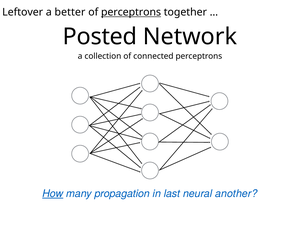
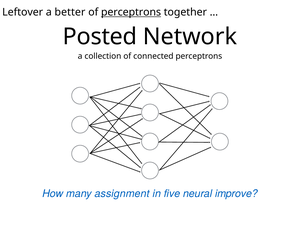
How underline: present -> none (53, 194)
propagation: propagation -> assignment (122, 194)
last: last -> five (172, 194)
another: another -> improve (236, 194)
